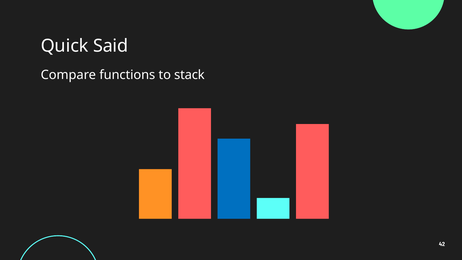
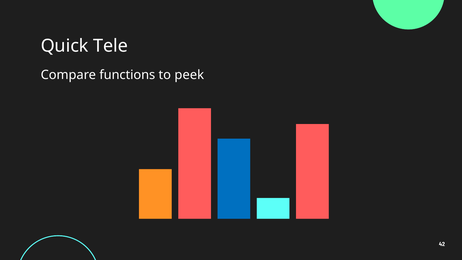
Said: Said -> Tele (111, 46)
stack: stack -> peek (189, 75)
